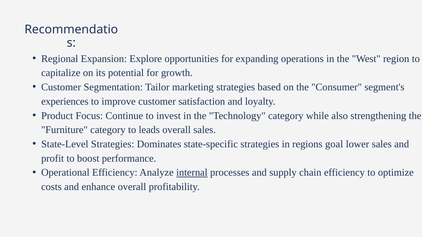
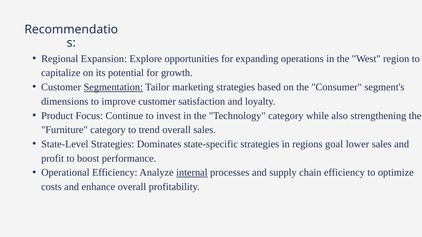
Segmentation underline: none -> present (113, 87)
experiences: experiences -> dimensions (65, 102)
leads: leads -> trend (149, 130)
